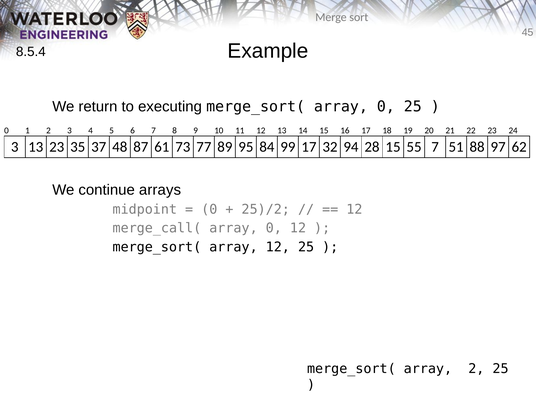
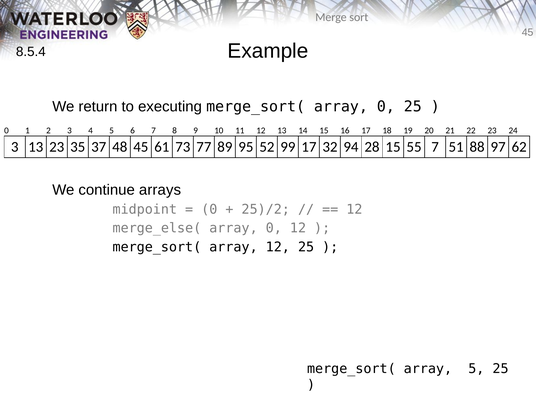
48 87: 87 -> 45 (141, 147)
84: 84 -> 52 (267, 147)
merge_call(: merge_call( -> merge_else( (157, 228)
array 2: 2 -> 5 (476, 369)
